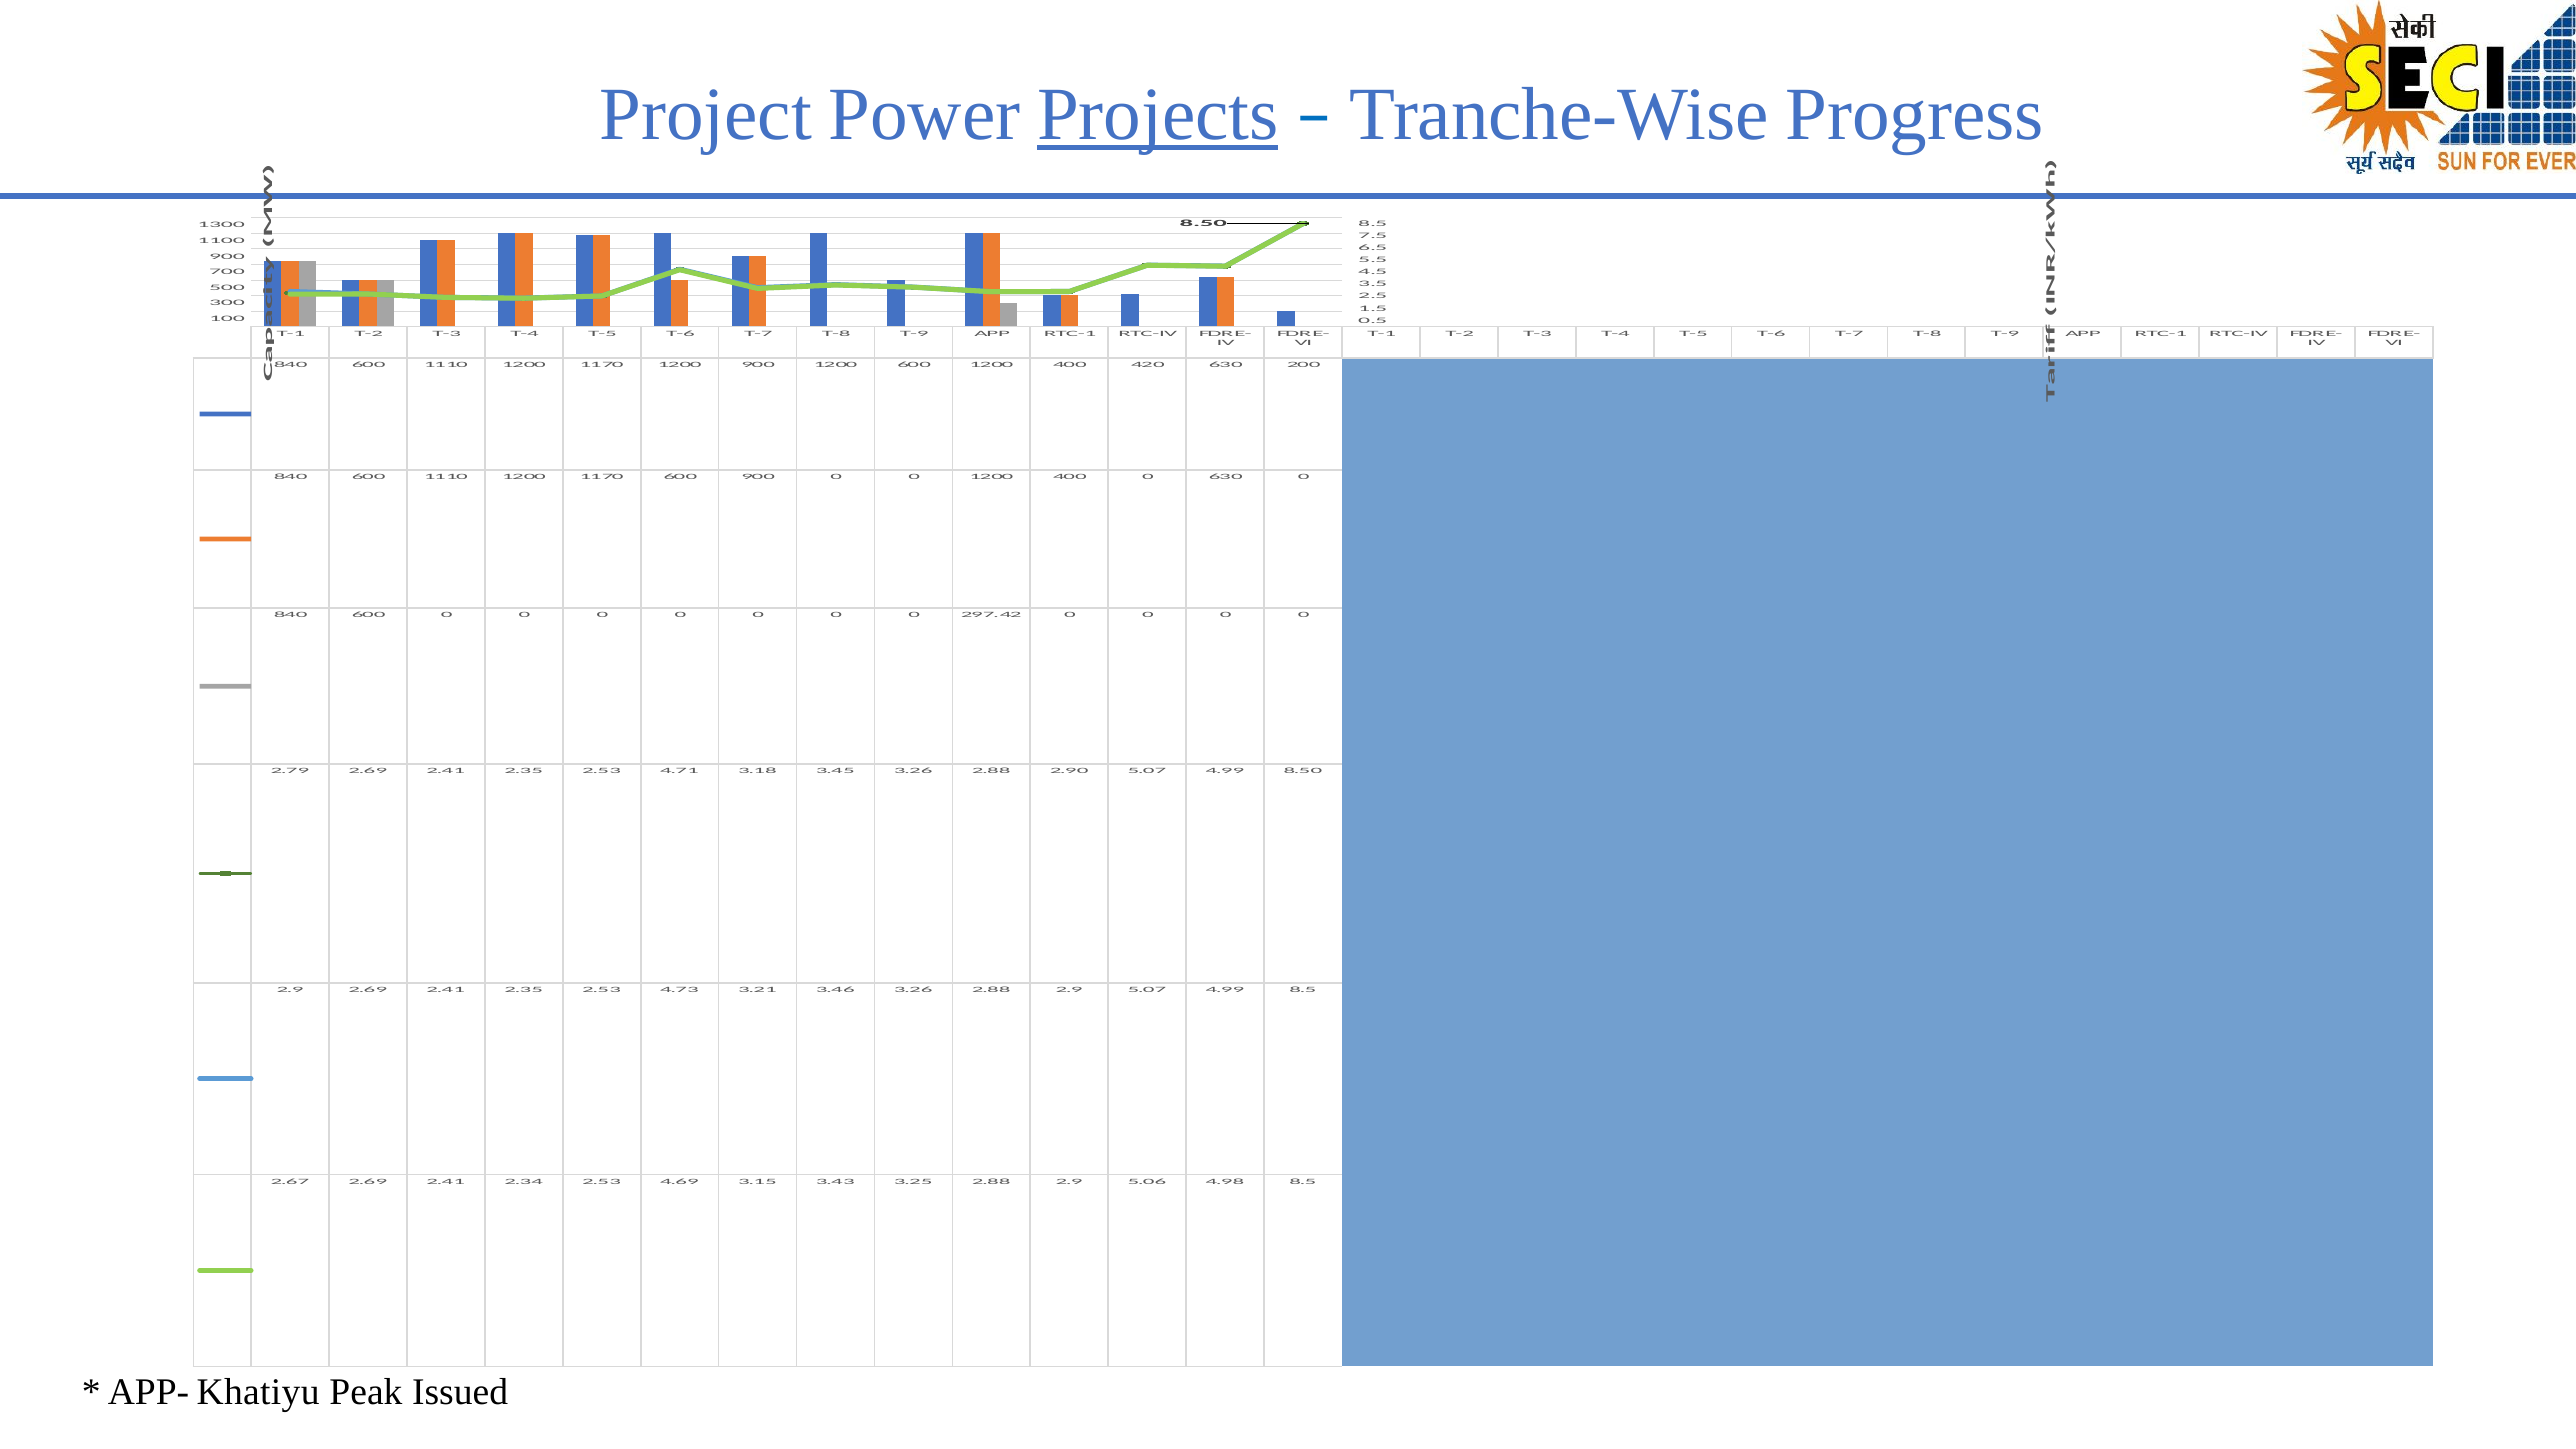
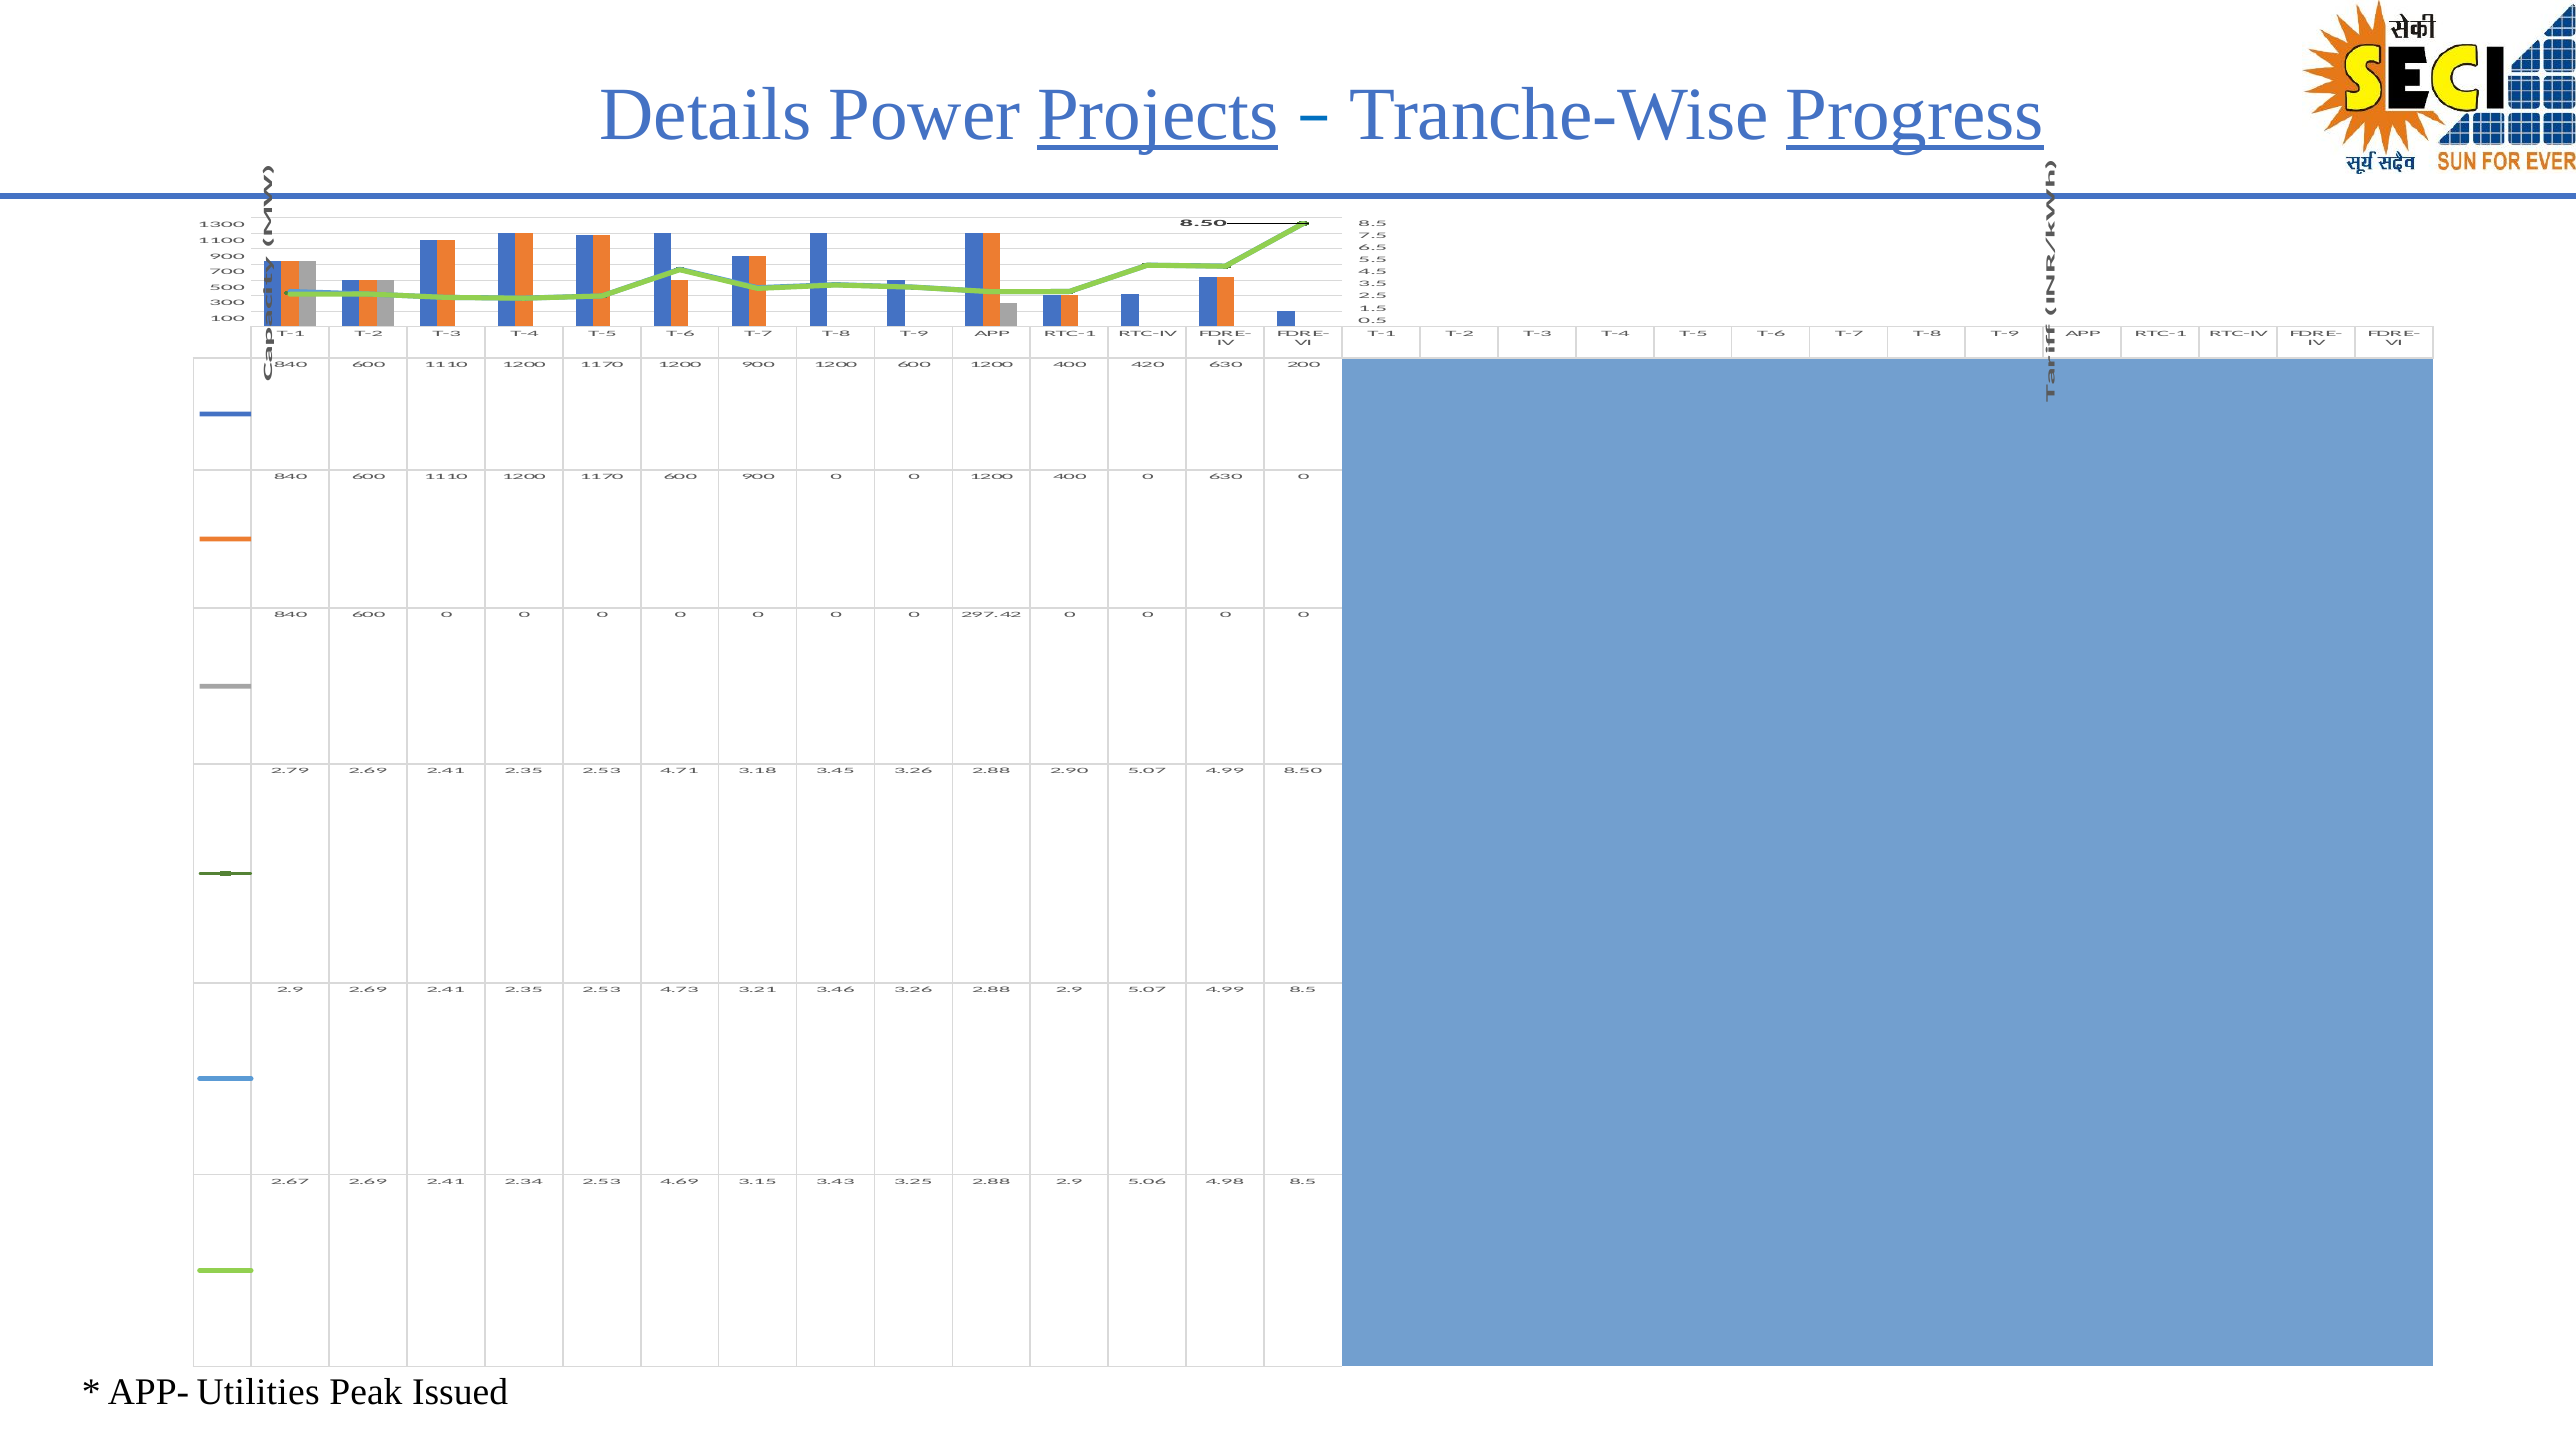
Project: Project -> Details (706, 115)
Progress underline: none -> present (1915, 115)
Khatiyu: Khatiyu -> Utilities (258, 1392)
